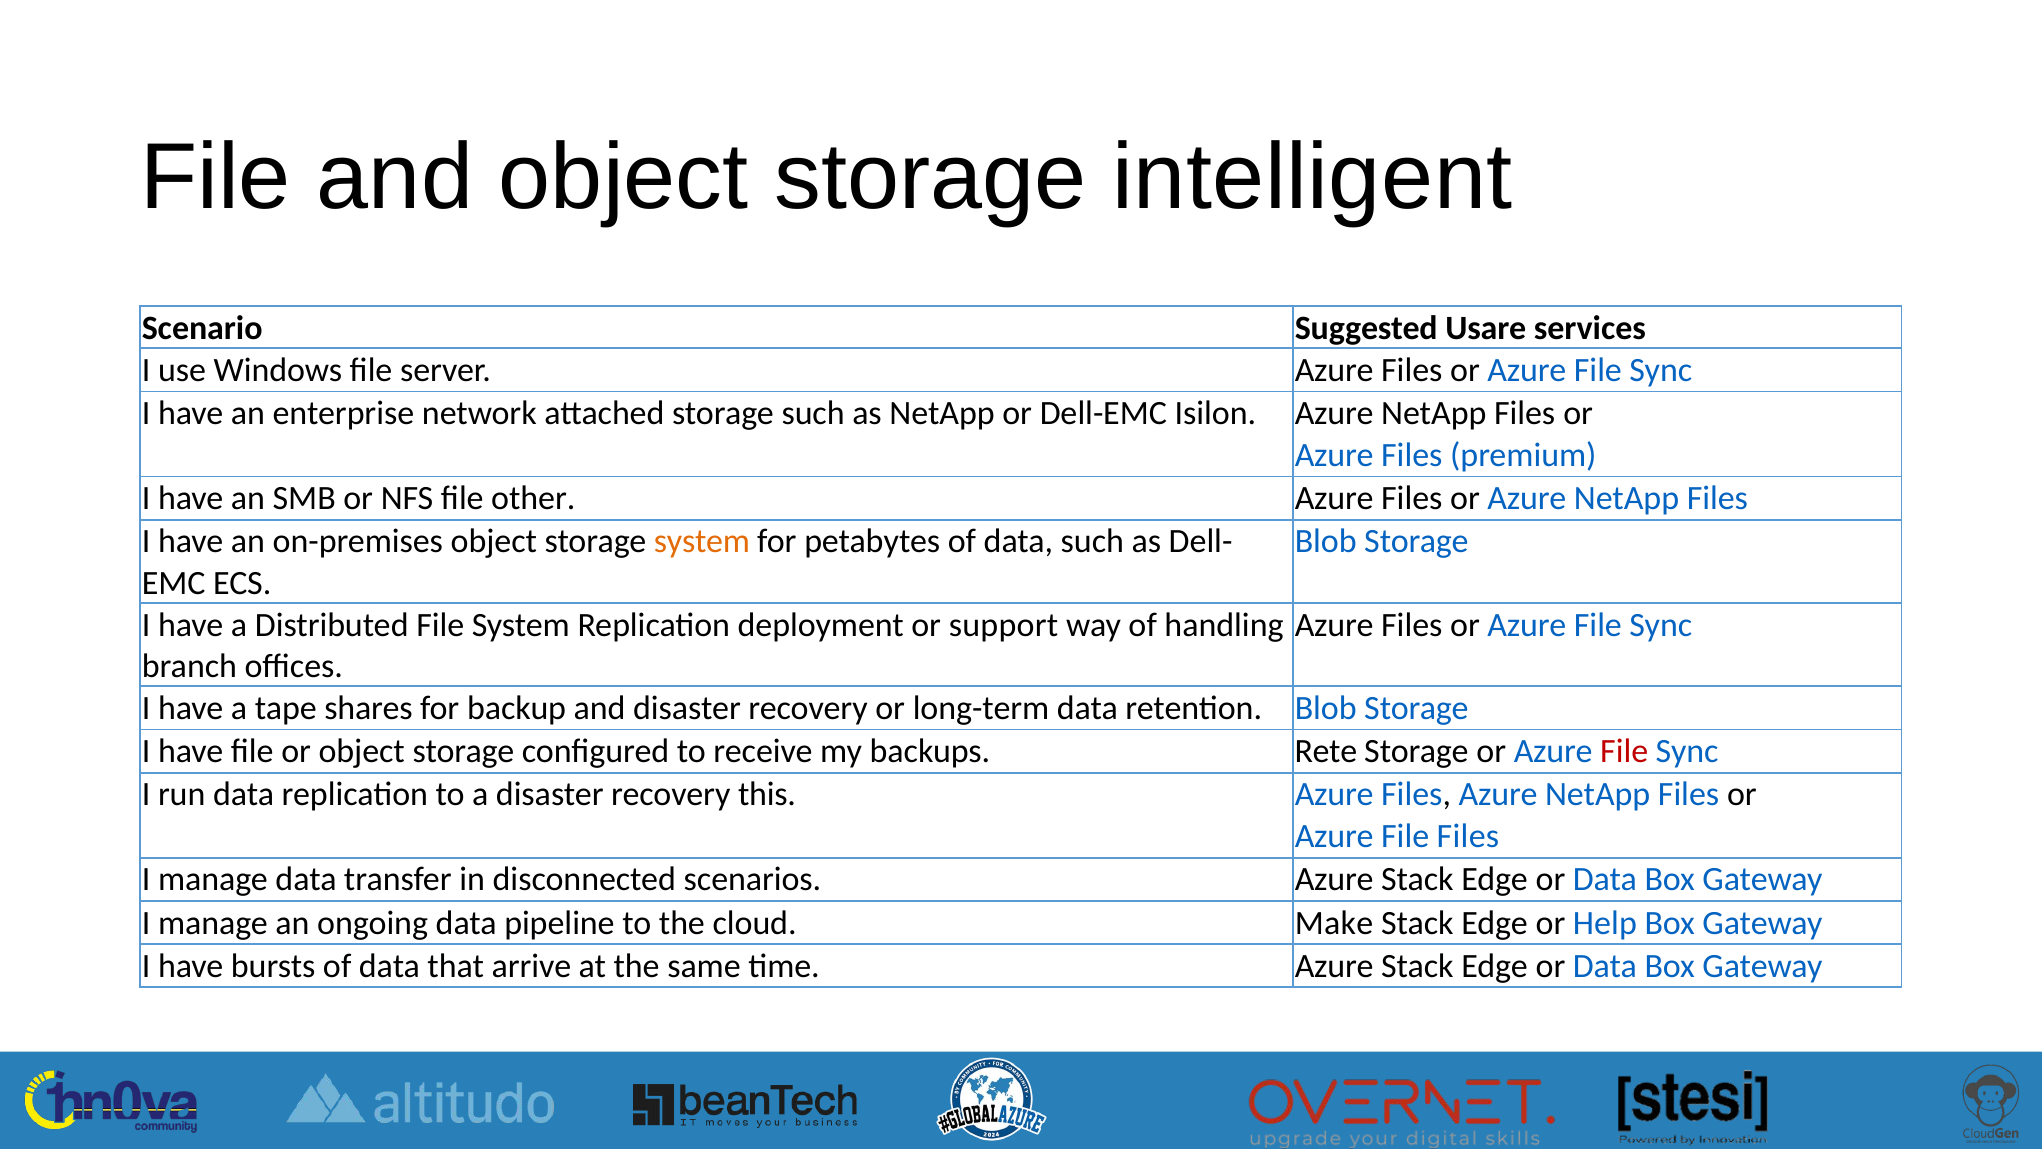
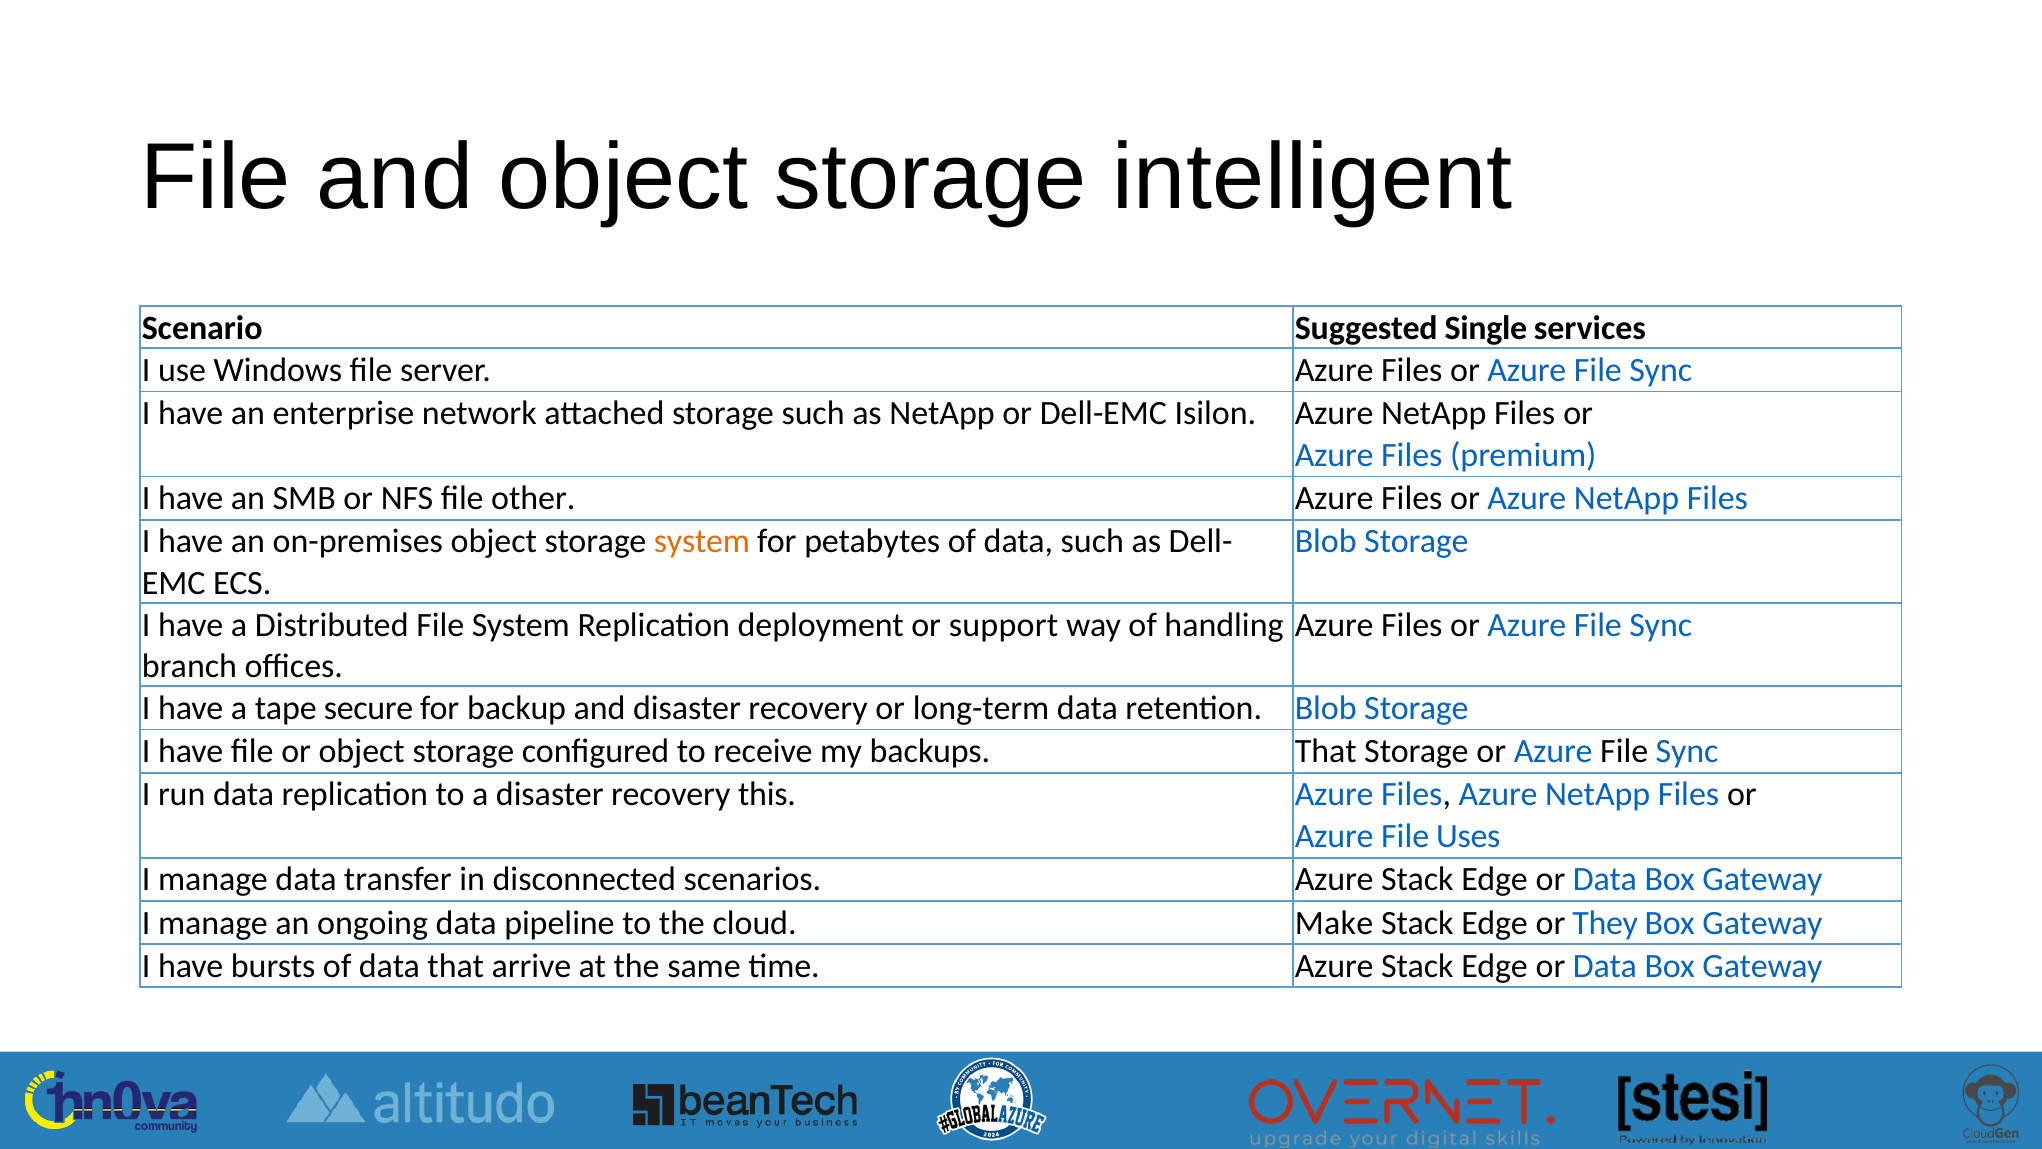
Usare: Usare -> Single (1486, 328)
shares: shares -> secure (369, 708)
backups Rete: Rete -> That (1326, 751)
File colour: red -> black (1624, 751)
File Files: Files -> Uses (1468, 836)
Help: Help -> They (1605, 923)
